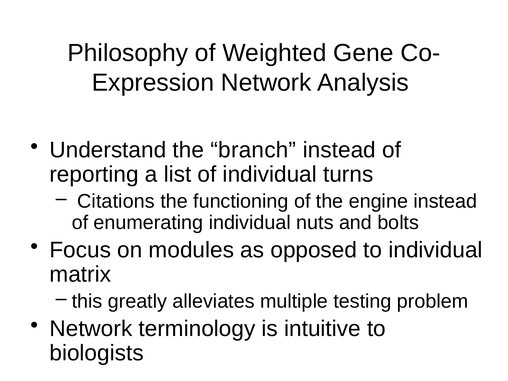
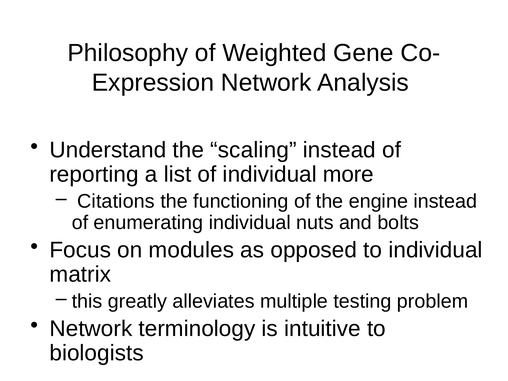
branch: branch -> scaling (253, 150)
turns: turns -> more (348, 174)
